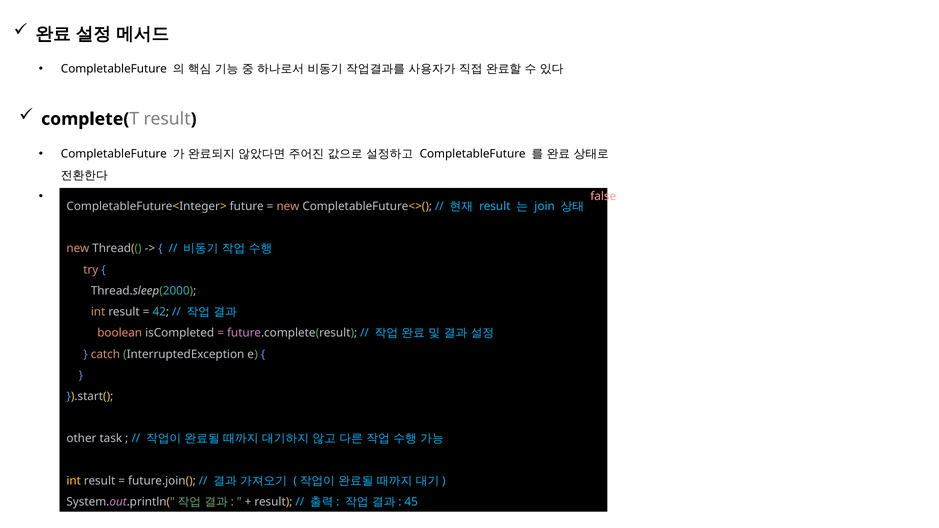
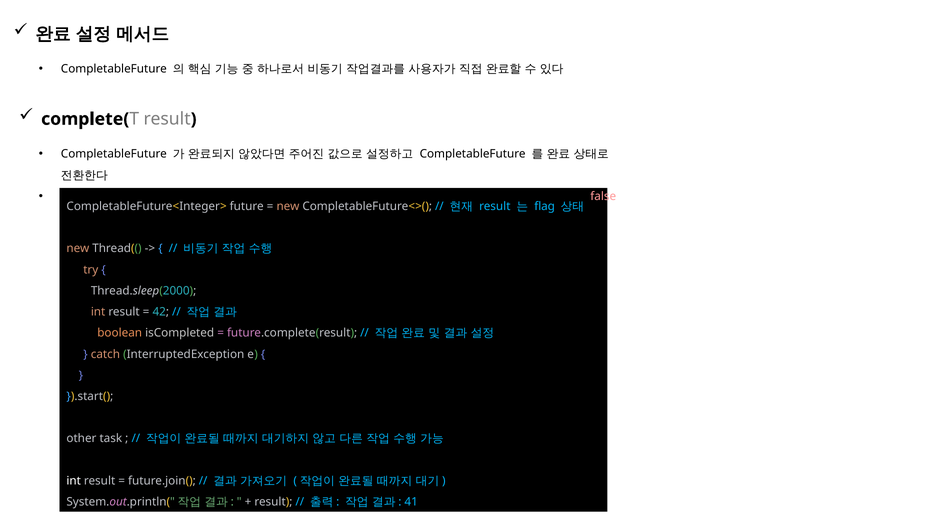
join: join -> flag (545, 206)
int colour: yellow -> white (74, 481)
45: 45 -> 41 (411, 502)
